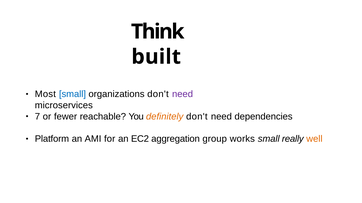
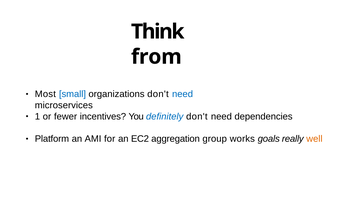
built: built -> from (156, 57)
need colour: purple -> blue (183, 94)
7: 7 -> 1 (37, 117)
reachable: reachable -> incentives (103, 117)
definitely colour: orange -> blue (165, 117)
works small: small -> goals (269, 139)
